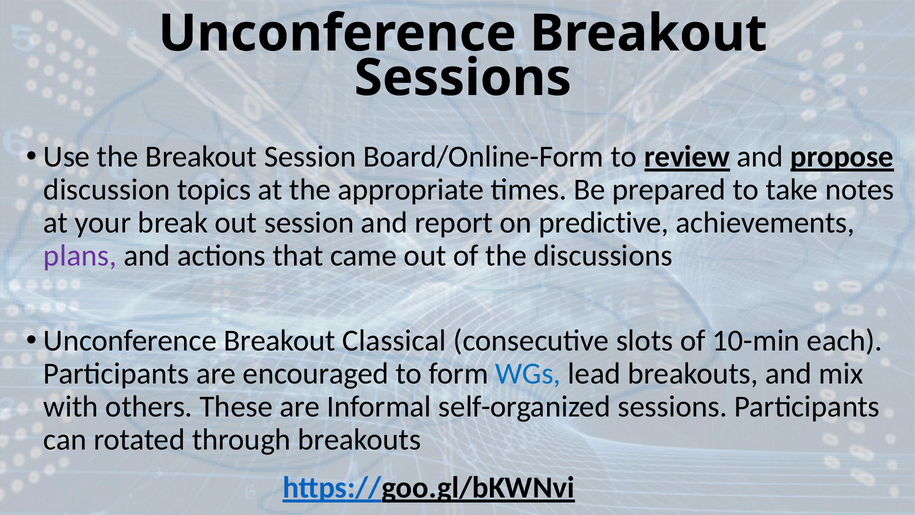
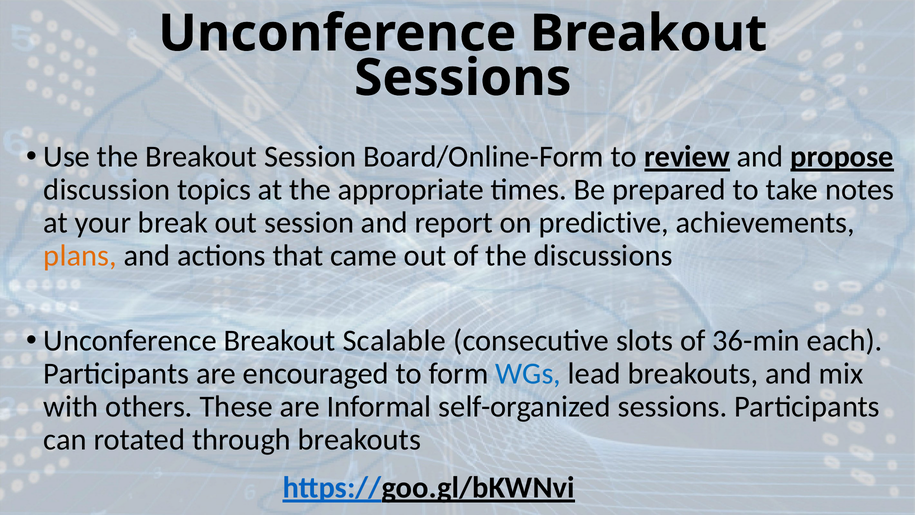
plans colour: purple -> orange (80, 256)
Classical: Classical -> Scalable (394, 341)
10-min: 10-min -> 36-min (756, 341)
